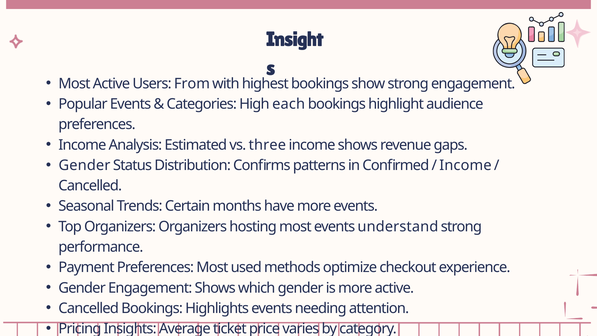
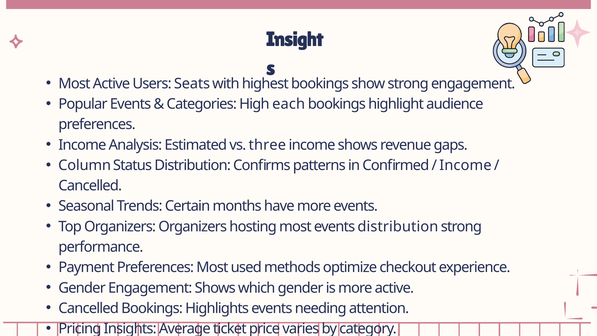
From: From -> Seats (192, 84)
Gender: Gender -> Column (85, 165)
events understand: understand -> distribution (398, 226)
